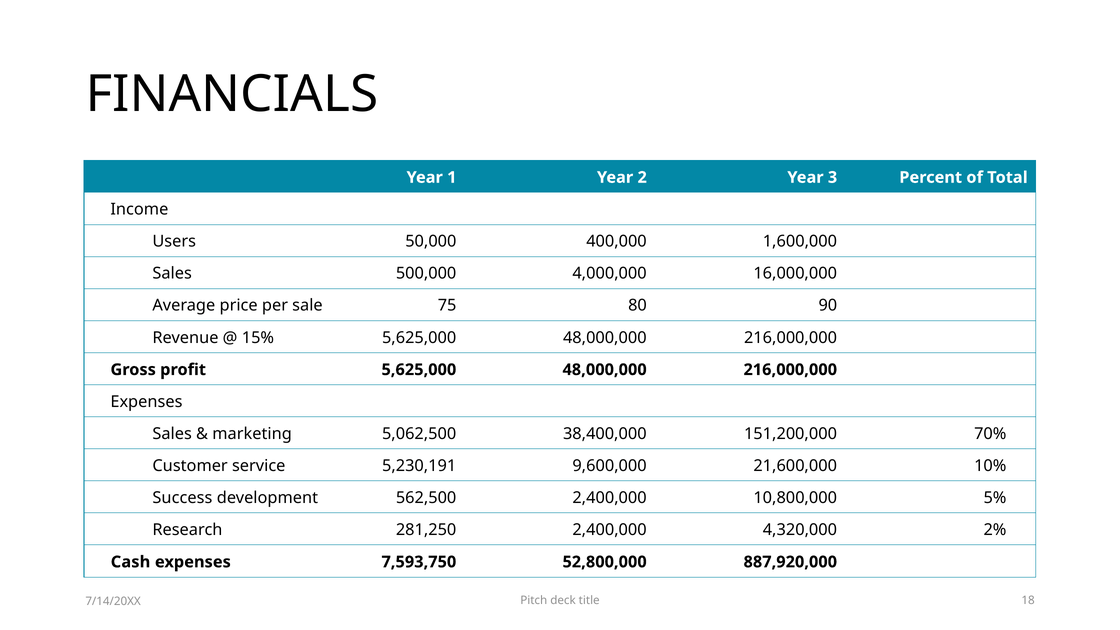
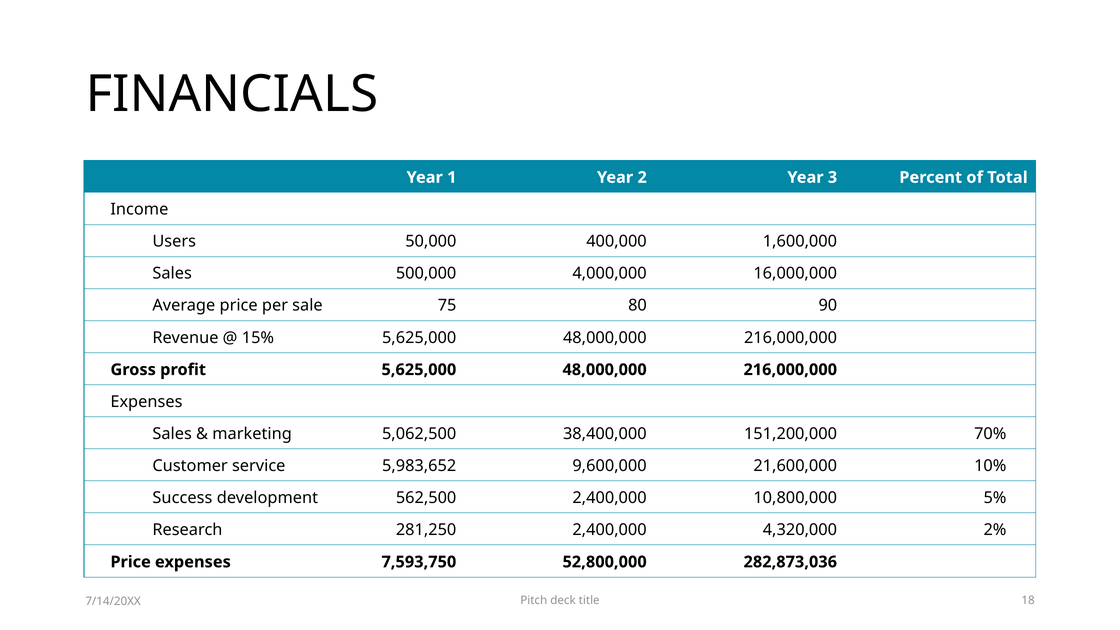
5,230,191: 5,230,191 -> 5,983,652 (419, 466)
Cash: Cash -> Price (131, 562)
887,920,000: 887,920,000 -> 282,873,036 (790, 562)
